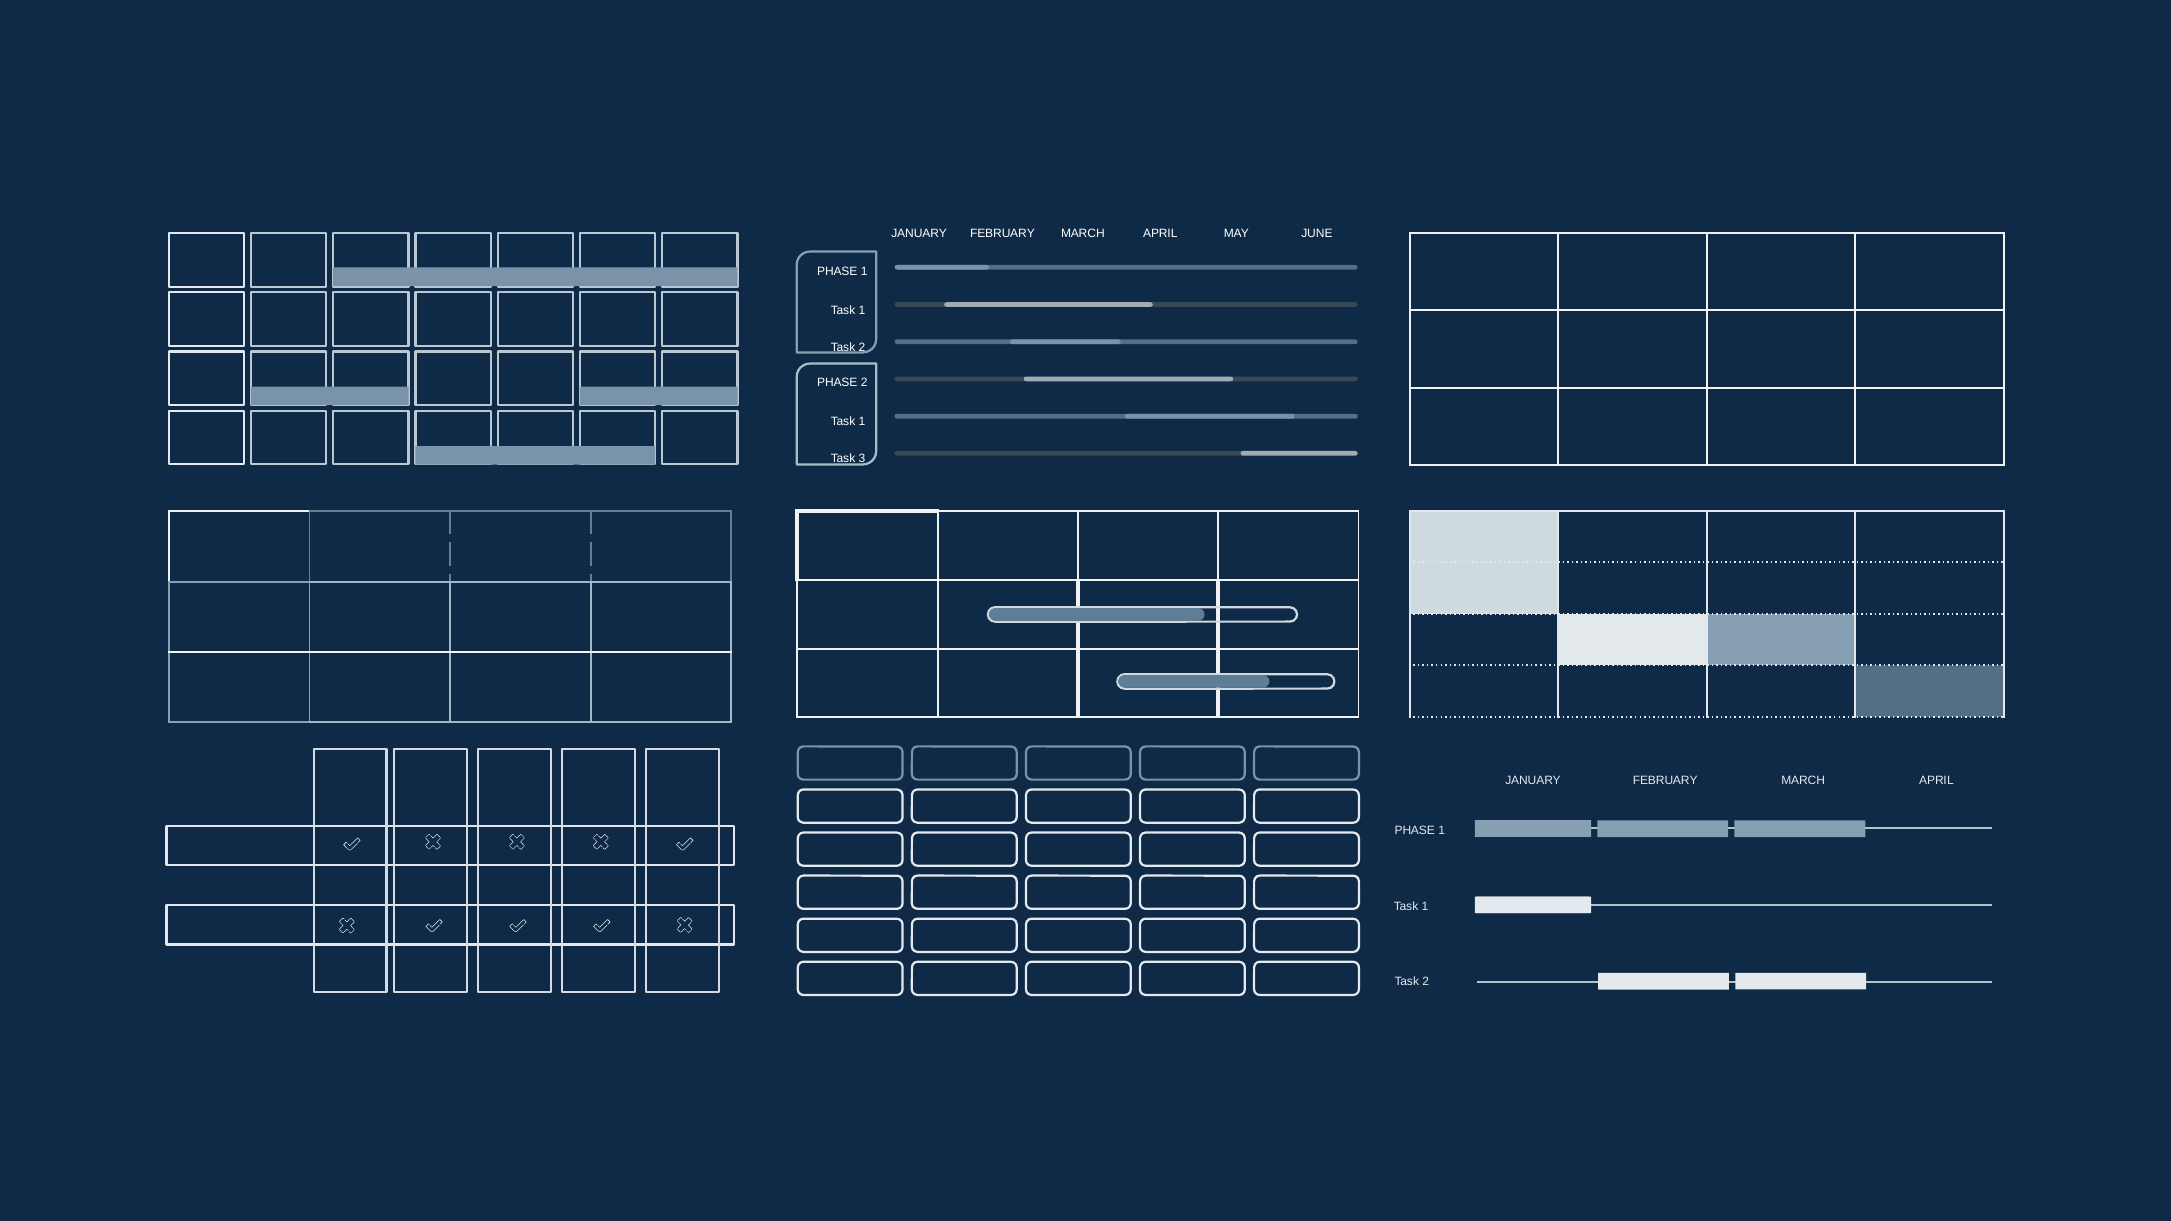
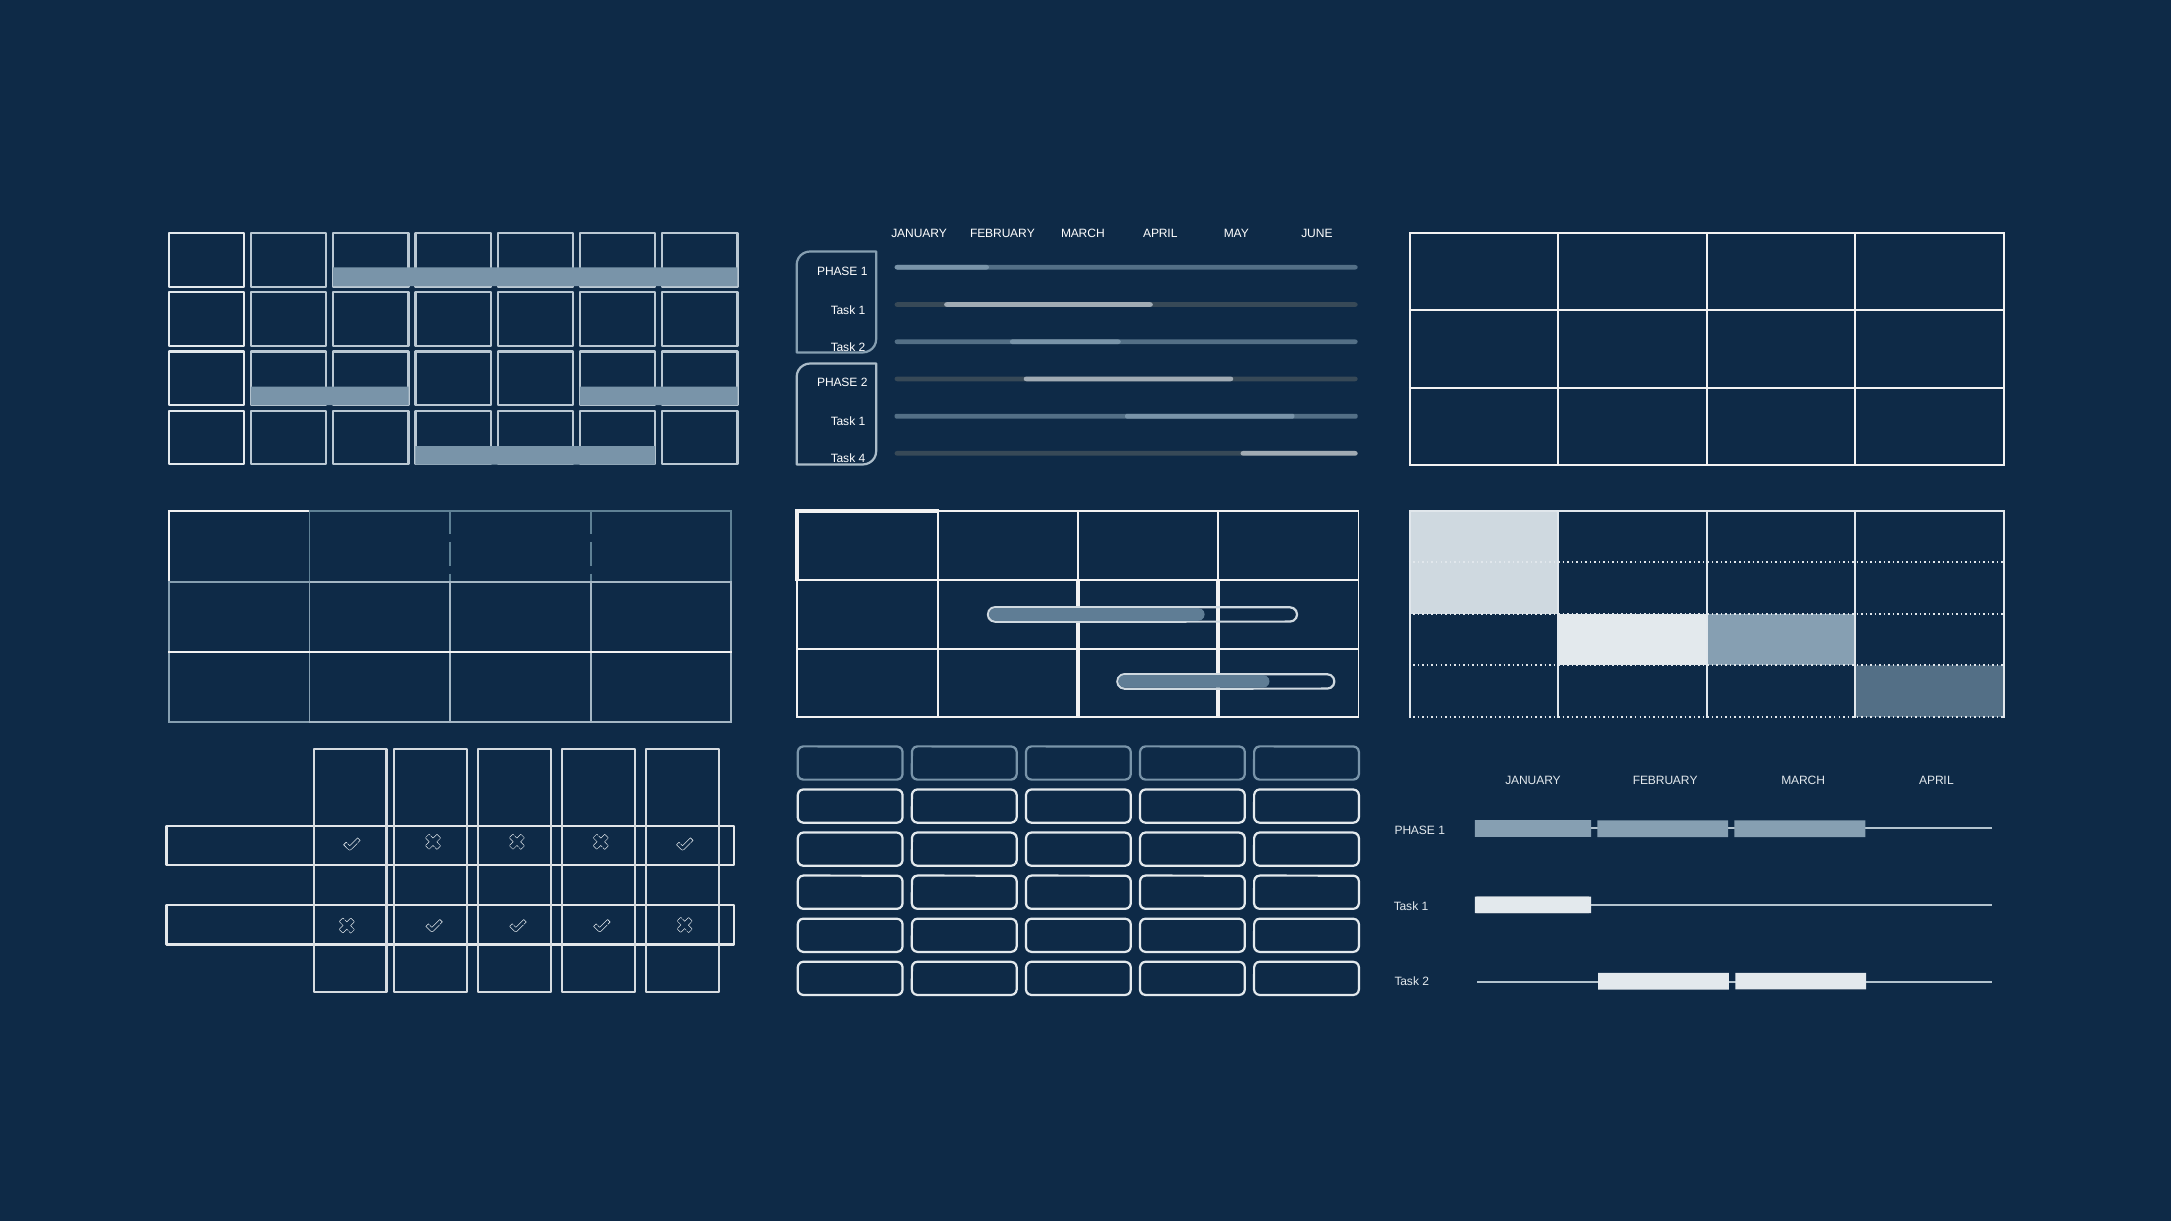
3: 3 -> 4 (862, 459)
